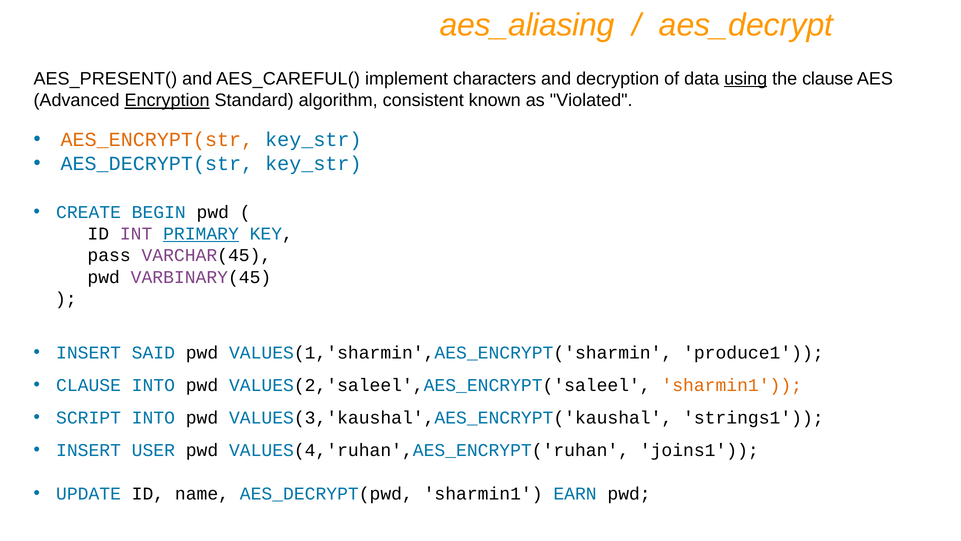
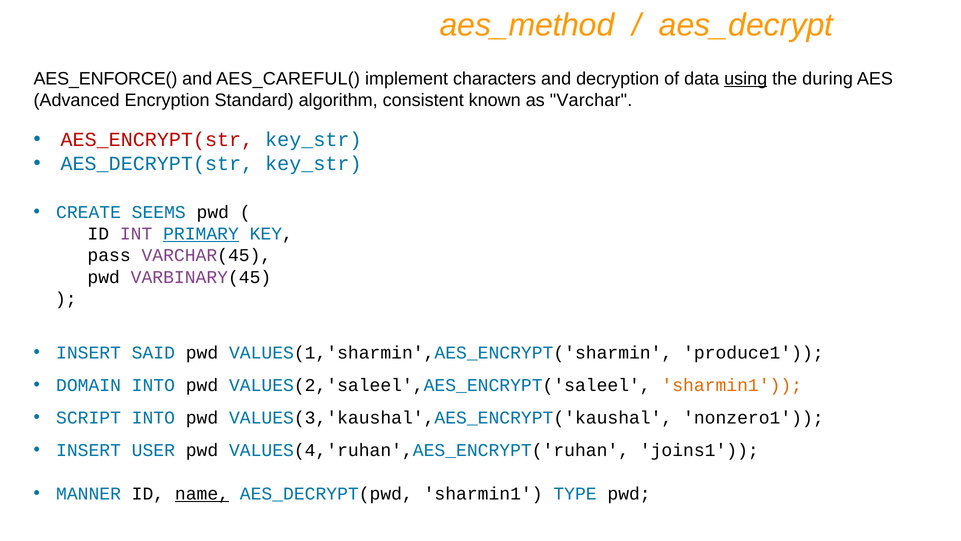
aes_aliasing: aes_aliasing -> aes_method (527, 25)
AES_PRESENT(: AES_PRESENT( -> AES_ENFORCE( (105, 79)
the clause: clause -> during (828, 79)
Encryption underline: present -> none (167, 100)
Violated: Violated -> Varchar (591, 100)
AES_ENCRYPT(str colour: orange -> red (157, 140)
BEGIN: BEGIN -> SEEMS (159, 212)
CLAUSE: CLAUSE -> DOMAIN (89, 385)
strings1: strings1 -> nonzero1 (753, 418)
UPDATE: UPDATE -> MANNER (89, 493)
name underline: none -> present (202, 493)
EARN: EARN -> TYPE (575, 493)
